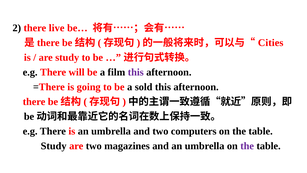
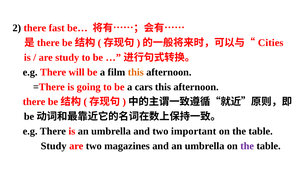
live: live -> fast (57, 28)
this colour: purple -> orange (136, 72)
sold: sold -> cars (144, 87)
computers: computers -> important (194, 131)
